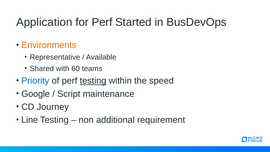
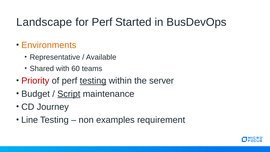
Application: Application -> Landscape (44, 22)
Priority colour: blue -> red (35, 81)
speed: speed -> server (162, 81)
Google: Google -> Budget (36, 94)
Script underline: none -> present (69, 94)
additional: additional -> examples (115, 120)
